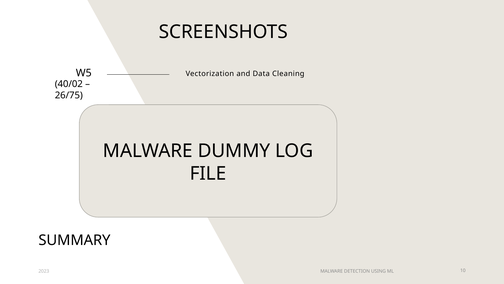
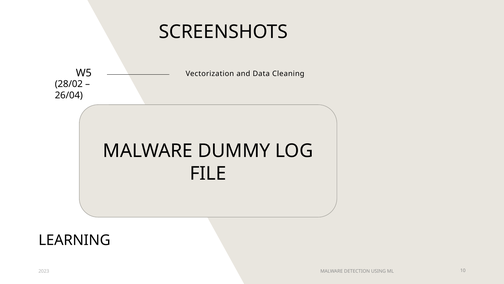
40/02: 40/02 -> 28/02 (69, 84)
26/75: 26/75 -> 26/04 (69, 95)
SUMMARY: SUMMARY -> LEARNING (74, 240)
